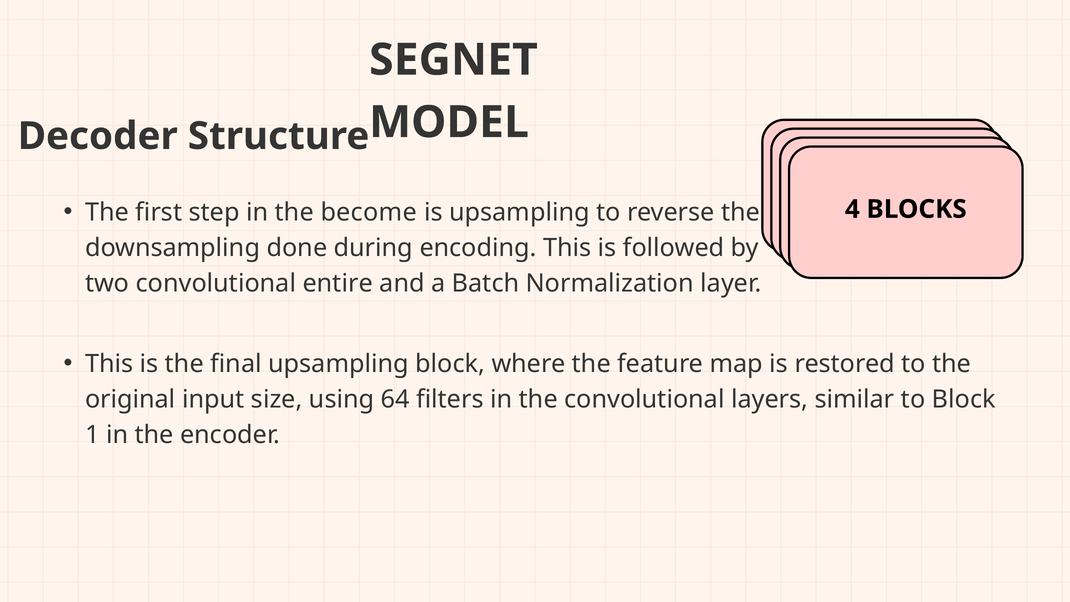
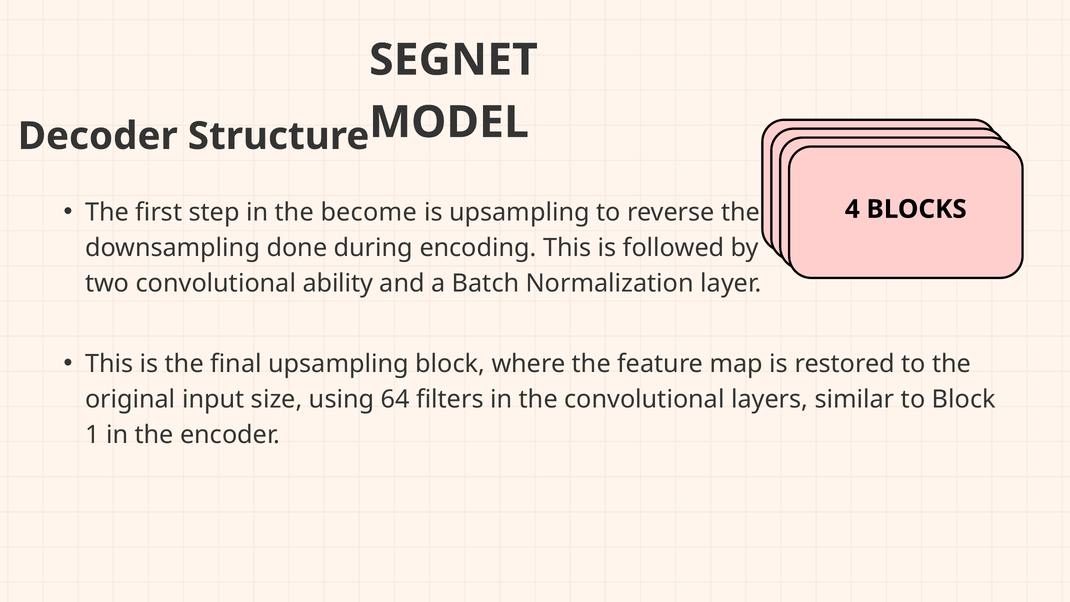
entire: entire -> ability (338, 283)
